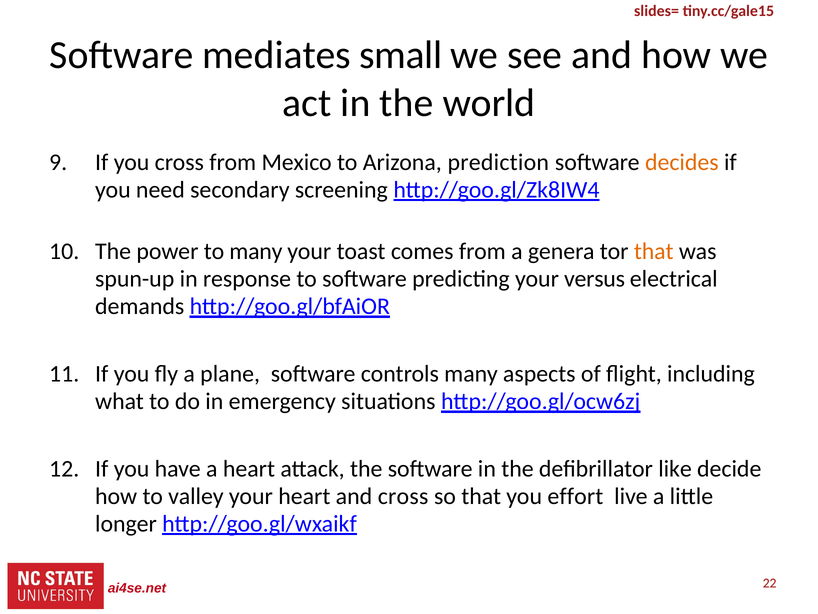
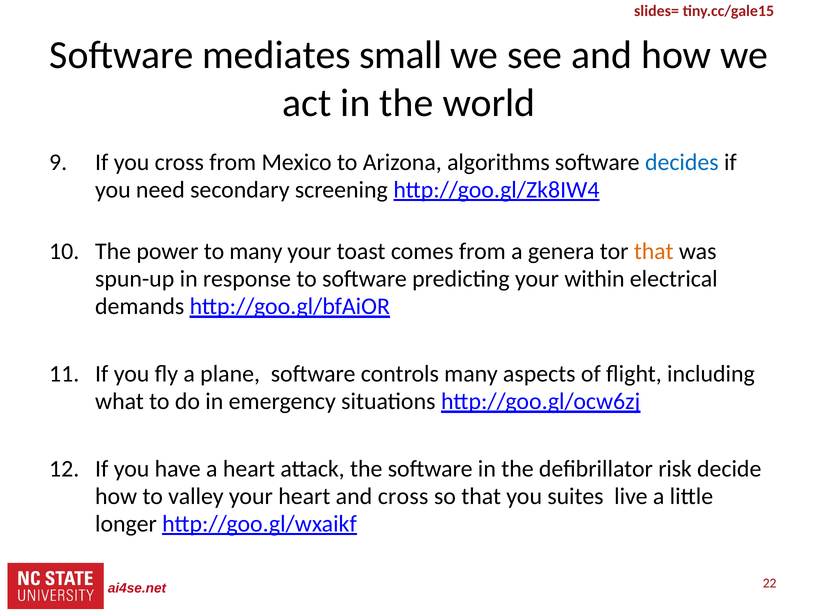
prediction: prediction -> algorithms (498, 162)
decides colour: orange -> blue (682, 162)
versus: versus -> within (594, 279)
like: like -> risk (675, 468)
effort: effort -> suites (575, 496)
